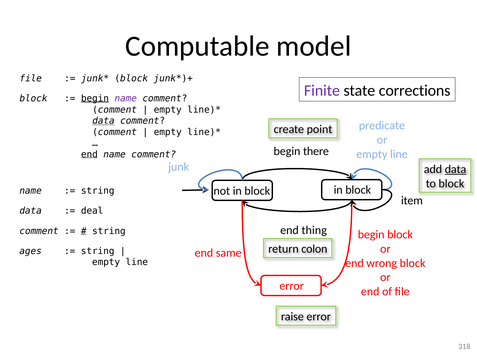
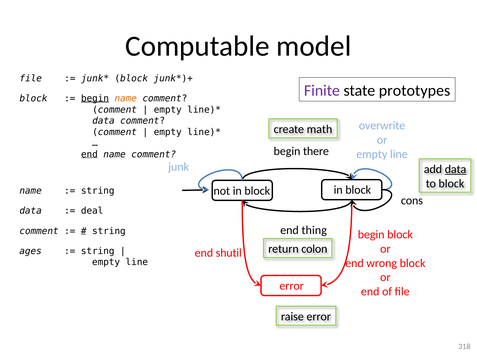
corrections: corrections -> prototypes (415, 90)
name colour: purple -> orange (126, 98)
data underline: present -> none (103, 121)
predicate: predicate -> overwrite (382, 125)
point: point -> math (320, 129)
item: item -> cons (412, 200)
same: same -> shutil (229, 253)
